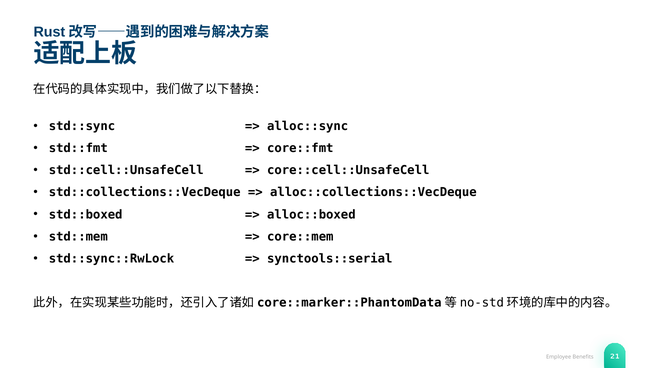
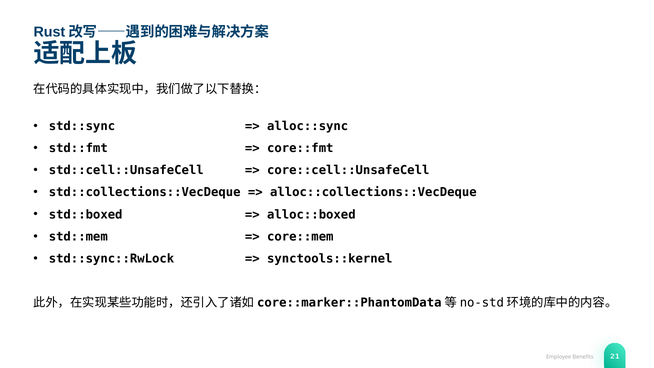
synctools::serial: synctools::serial -> synctools::kernel (330, 259)
